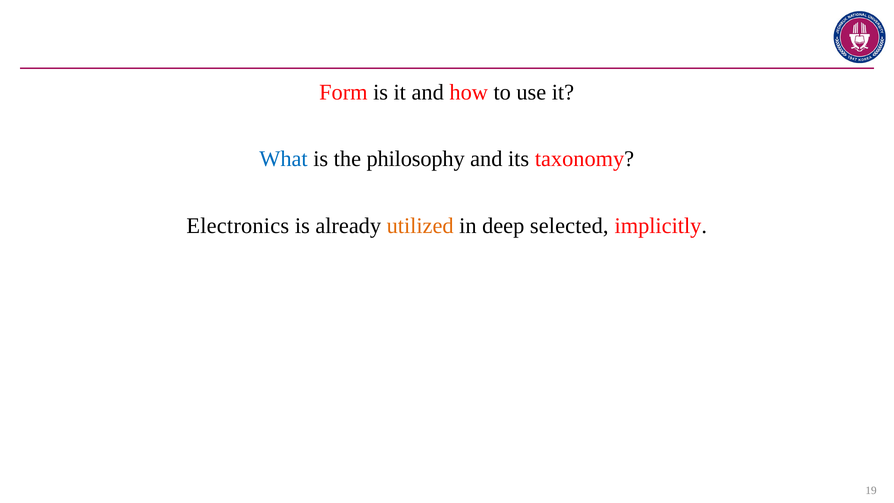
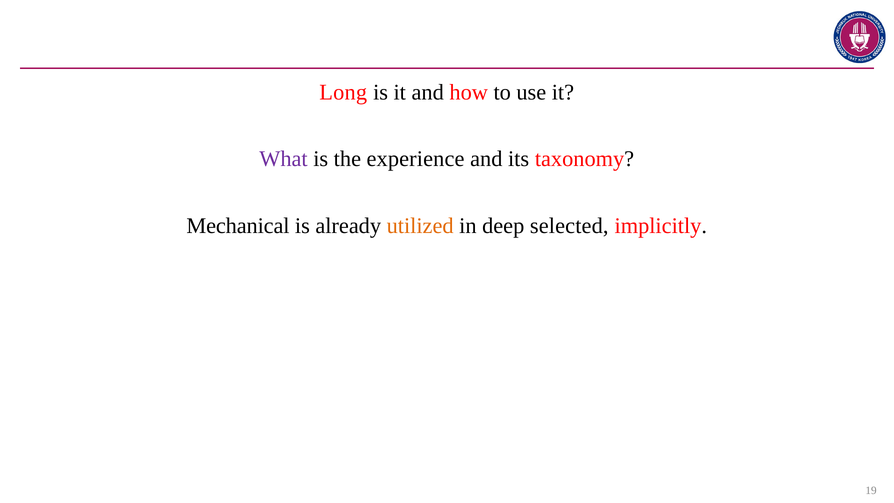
Form: Form -> Long (343, 92)
What colour: blue -> purple (284, 159)
philosophy: philosophy -> experience (415, 159)
Electronics: Electronics -> Mechanical (238, 226)
